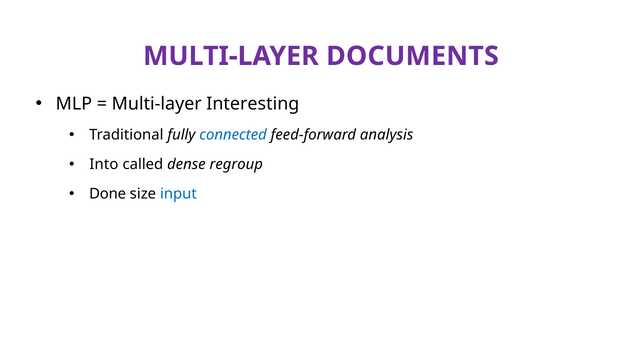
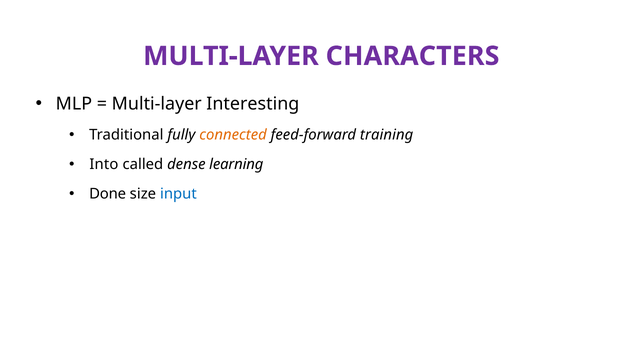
DOCUMENTS: DOCUMENTS -> CHARACTERS (413, 56)
connected colour: blue -> orange (233, 135)
analysis: analysis -> training (387, 135)
regroup: regroup -> learning (236, 164)
